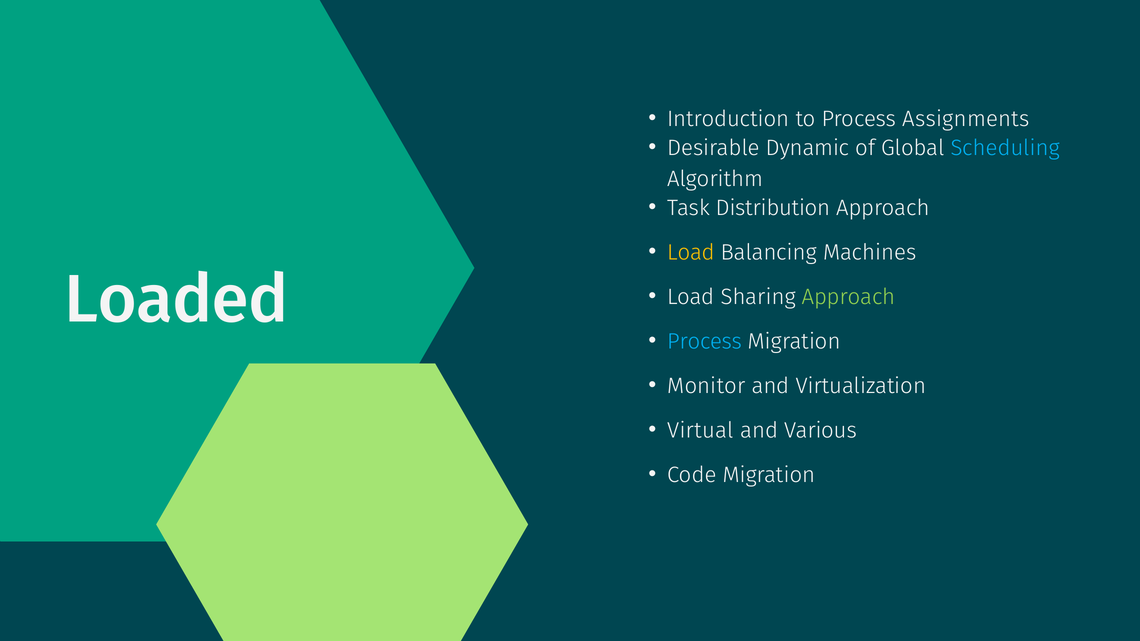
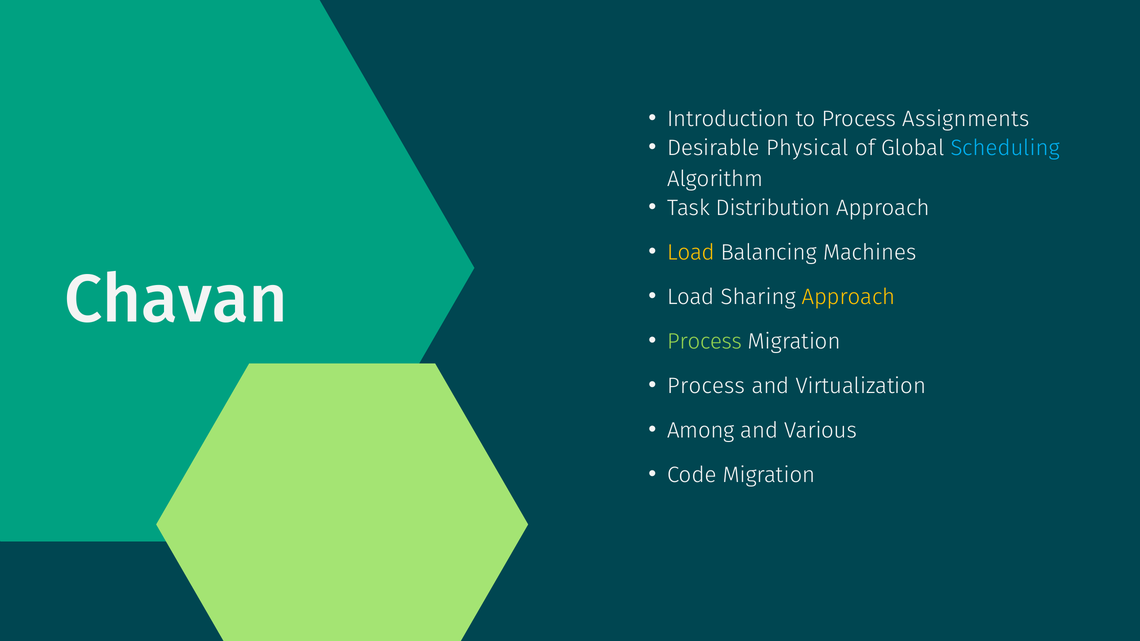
Dynamic: Dynamic -> Physical (807, 148)
Loaded: Loaded -> Chavan (176, 299)
Approach colour: light green -> yellow (849, 297)
Process colour: light blue -> light green (705, 342)
Monitor: Monitor -> Process (706, 386)
Virtual: Virtual -> Among (701, 431)
